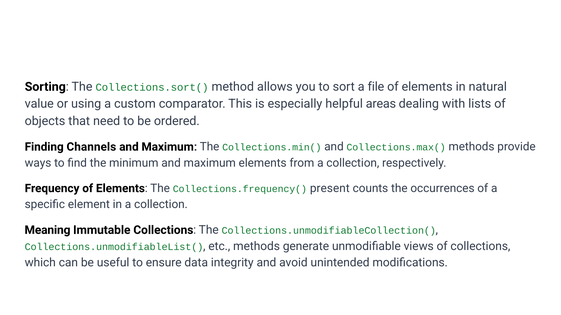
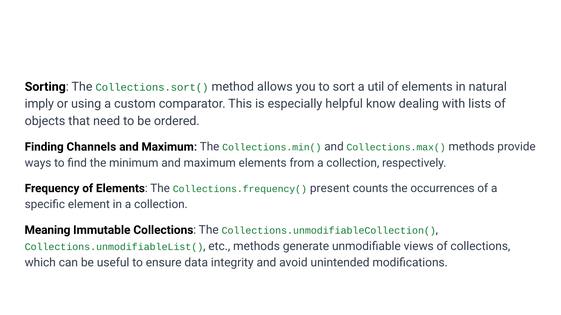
file: file -> util (376, 87)
value: value -> imply (39, 104)
areas: areas -> know (381, 104)
